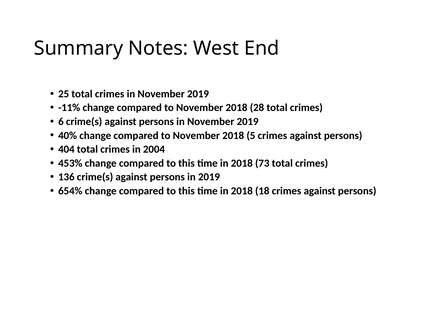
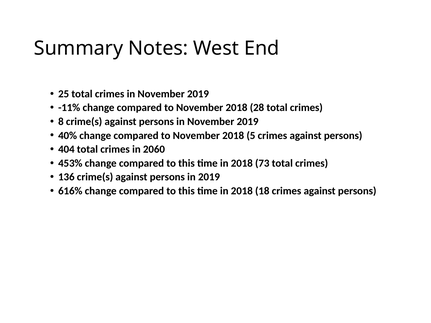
6: 6 -> 8 (61, 122)
2004: 2004 -> 2060 (154, 149)
654%: 654% -> 616% (70, 191)
